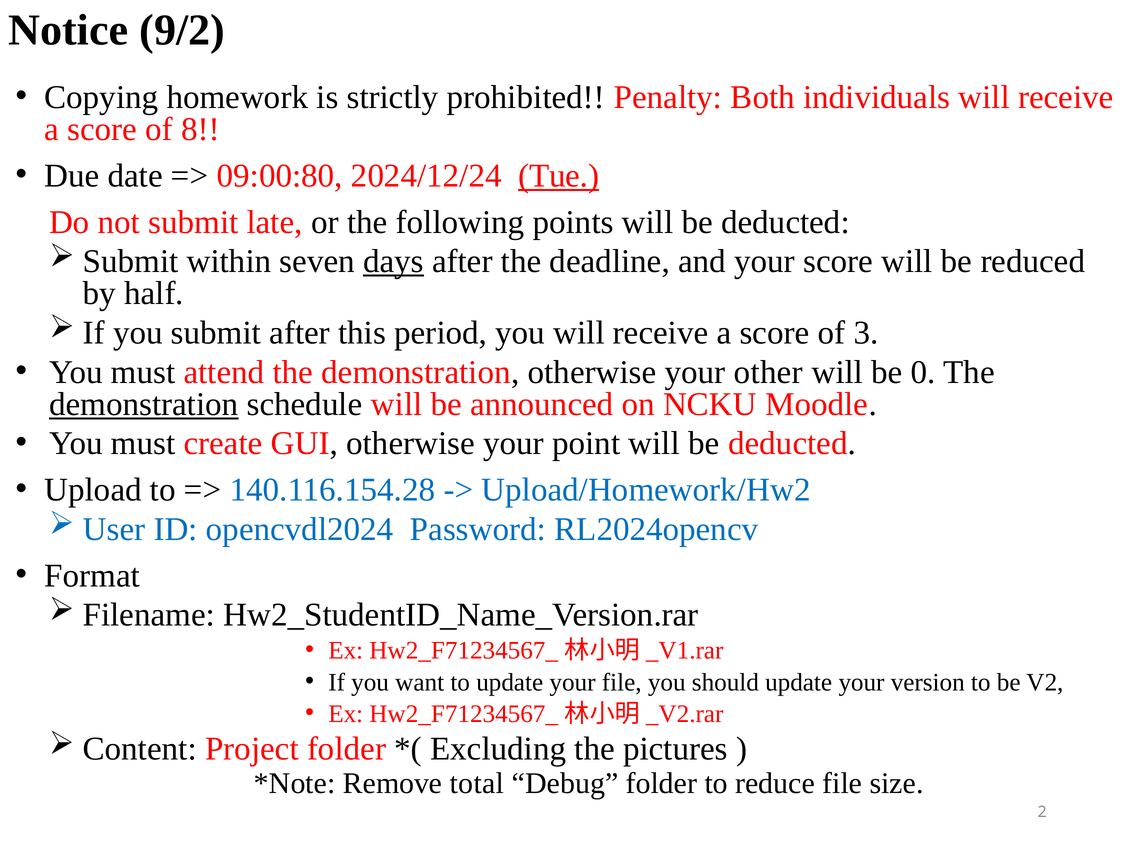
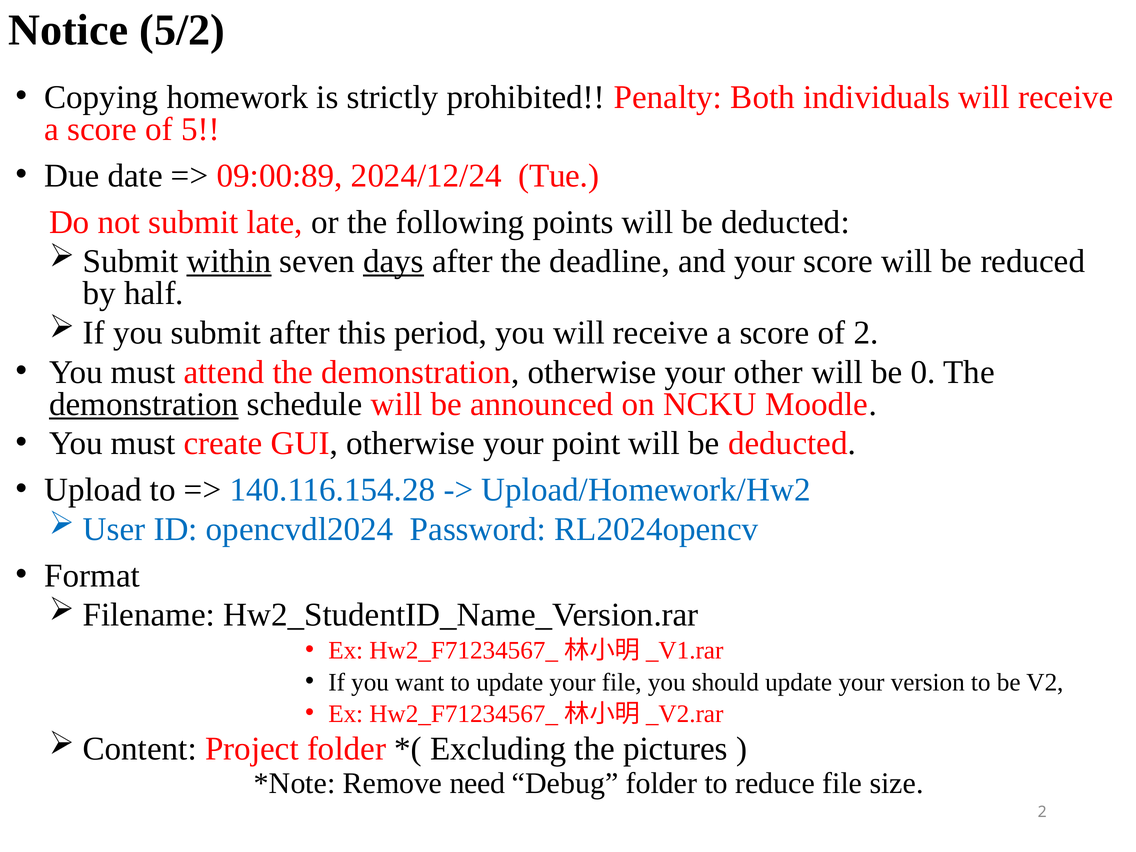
9/2: 9/2 -> 5/2 (182, 30)
8: 8 -> 5 (200, 129)
09:00:80: 09:00:80 -> 09:00:89 (280, 176)
Tue underline: present -> none (559, 176)
within underline: none -> present (229, 261)
of 3: 3 -> 2 (866, 333)
total: total -> need (477, 783)
